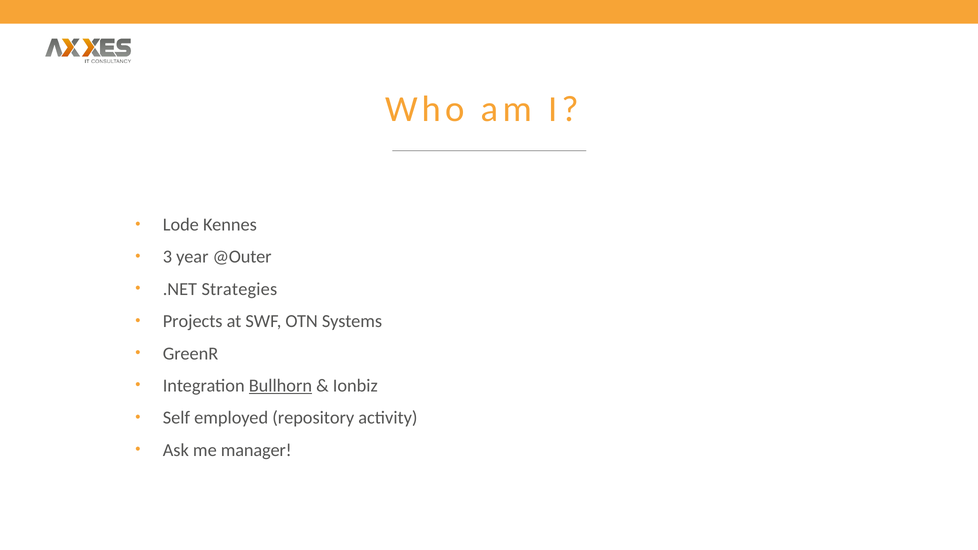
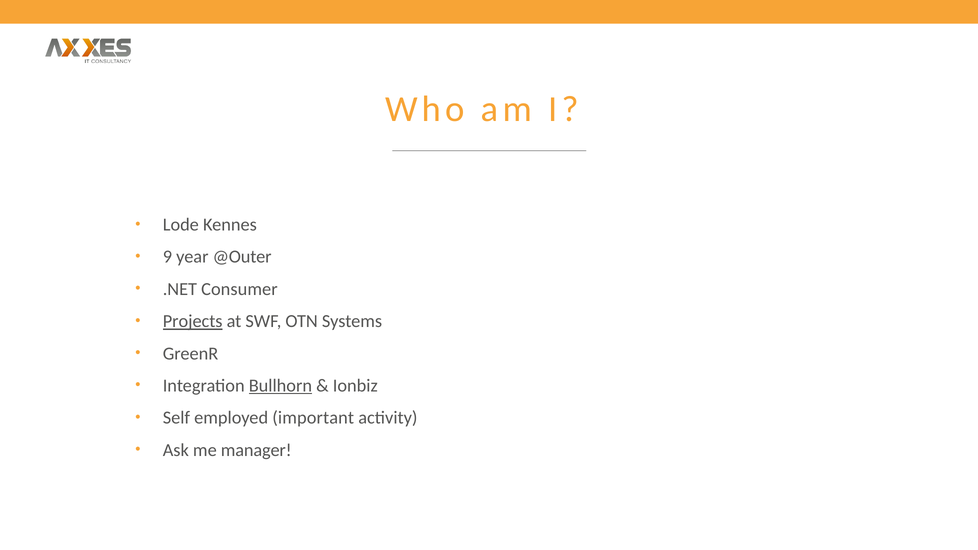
3: 3 -> 9 (167, 257)
Strategies: Strategies -> Consumer (239, 289)
Projects underline: none -> present (193, 321)
repository: repository -> important (313, 418)
